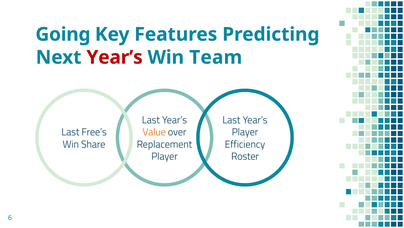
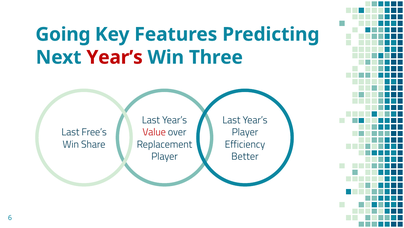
Team: Team -> Three (216, 57)
Value colour: orange -> red (154, 132)
Roster: Roster -> Better (245, 156)
